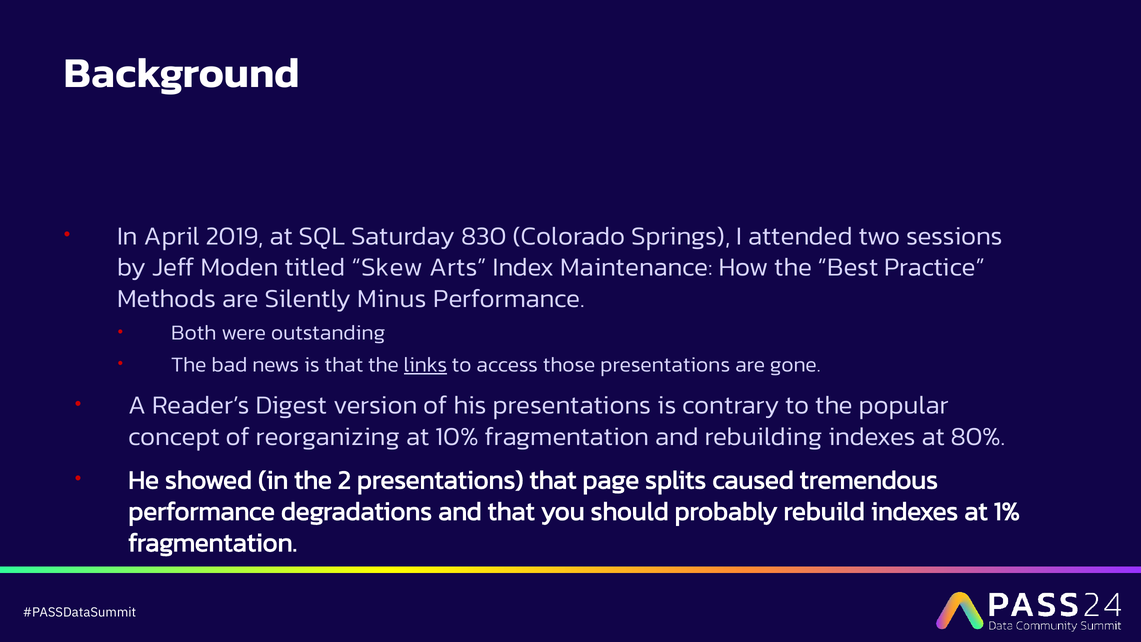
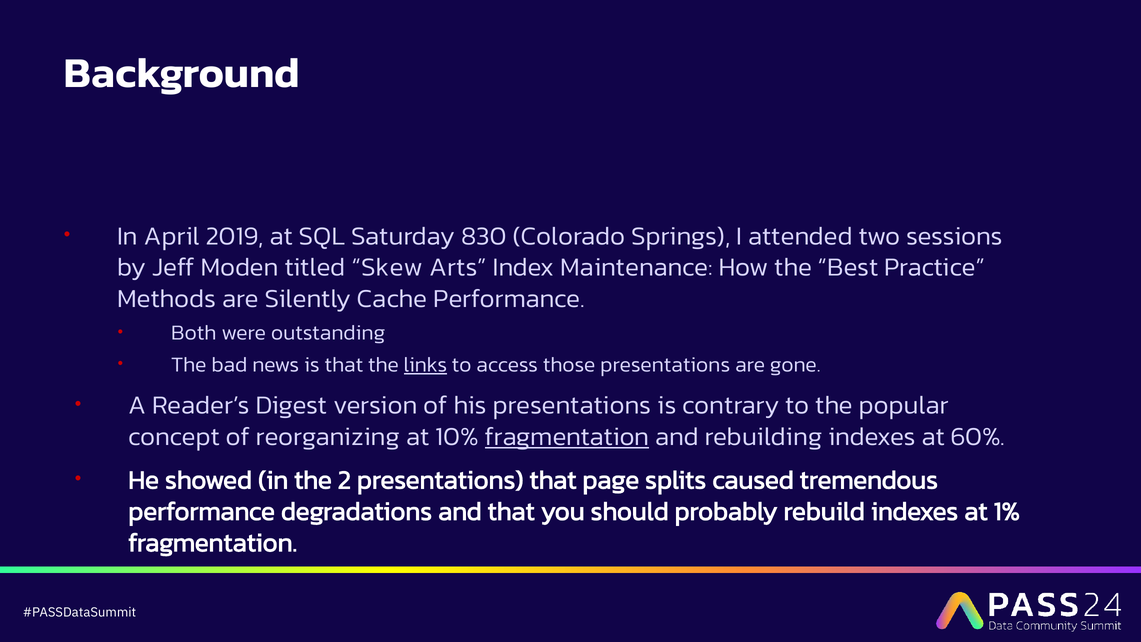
Minus: Minus -> Cache (392, 299)
fragmentation underline: none -> present (567, 436)
80%: 80% -> 60% (978, 436)
